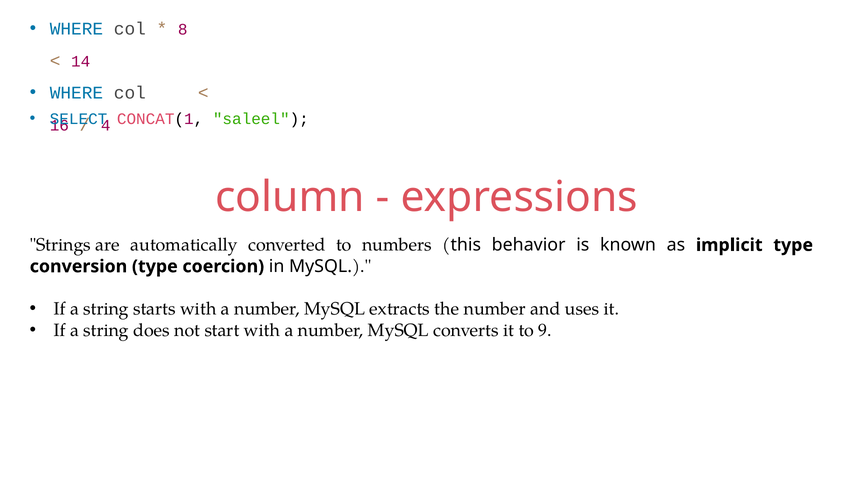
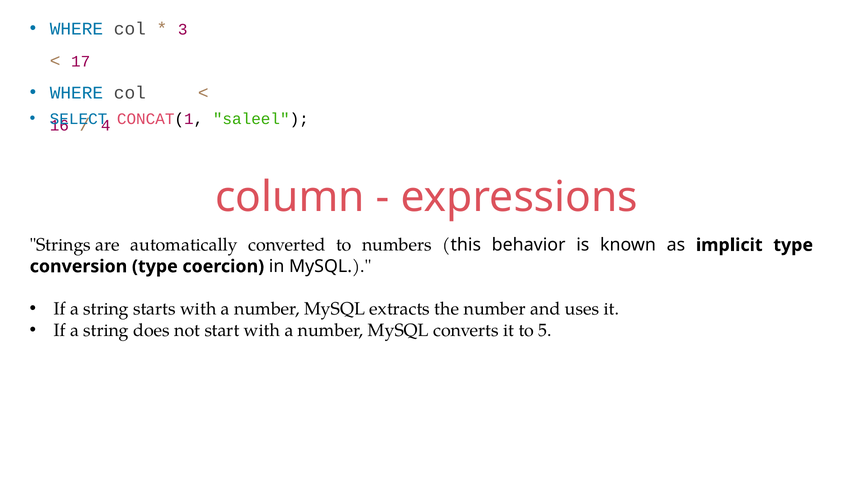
8: 8 -> 3 (183, 29)
14: 14 -> 17 (81, 61)
9: 9 -> 5 (545, 330)
